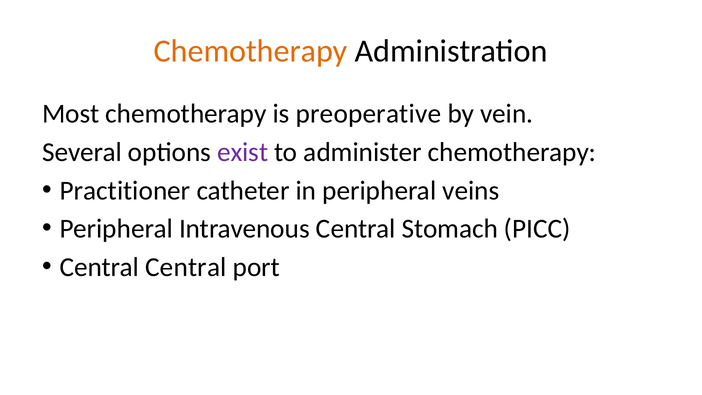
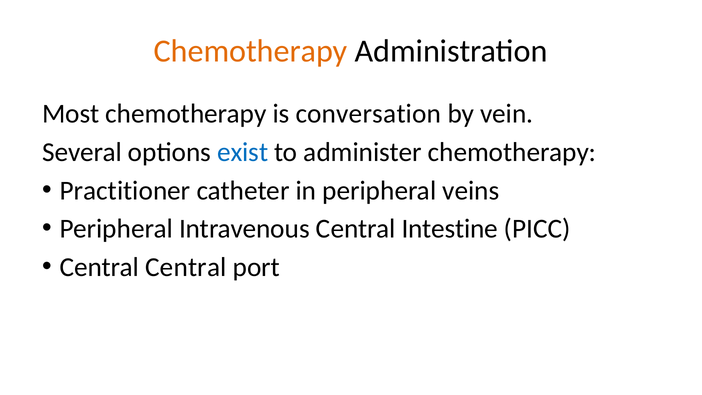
preoperative: preoperative -> conversation (368, 114)
exist colour: purple -> blue (243, 152)
Stomach: Stomach -> Intestine (450, 229)
